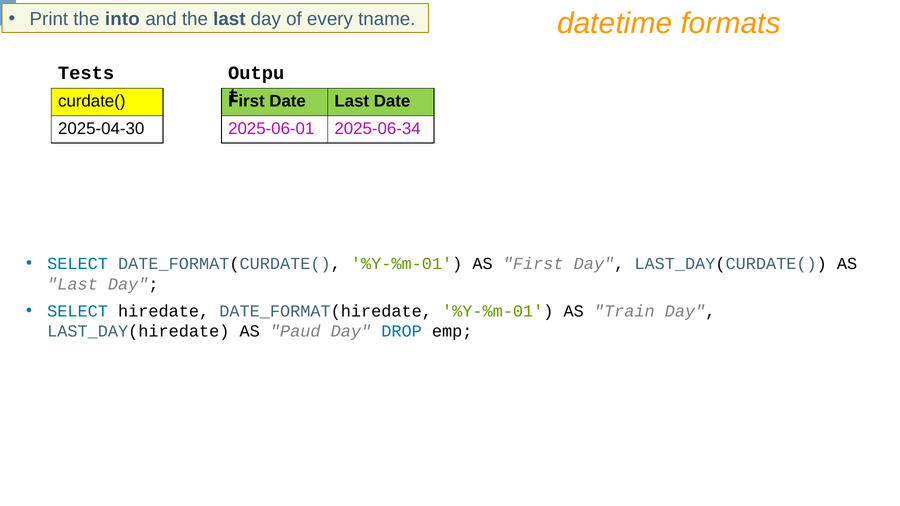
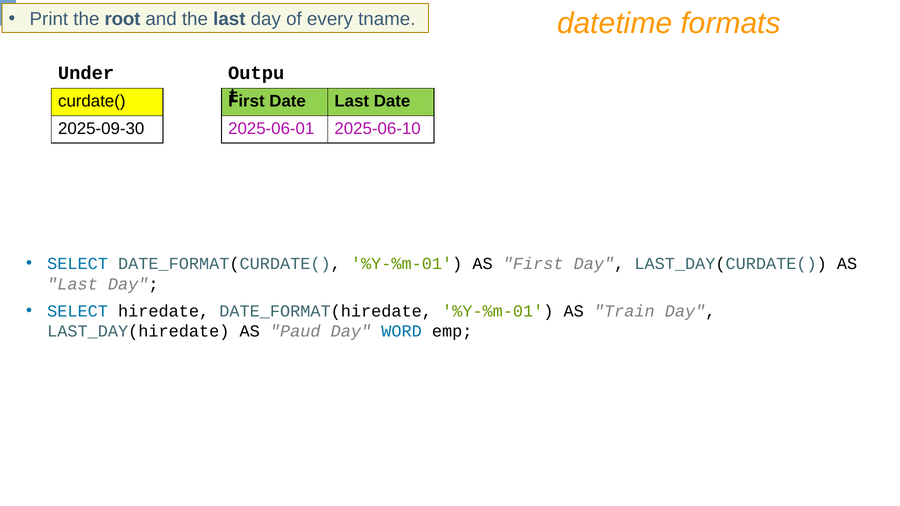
into: into -> root (123, 19)
Tests: Tests -> Under (86, 73)
2025-04-30: 2025-04-30 -> 2025-09-30 (101, 129)
2025-06-34: 2025-06-34 -> 2025-06-10 (378, 129)
DROP: DROP -> WORD (402, 331)
